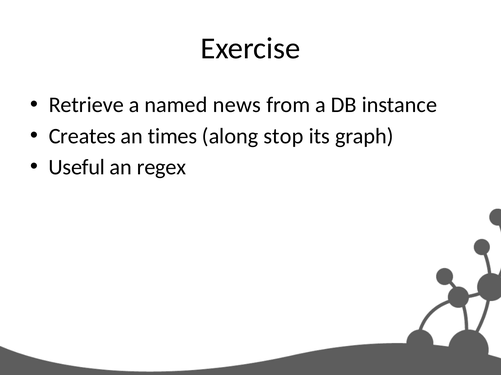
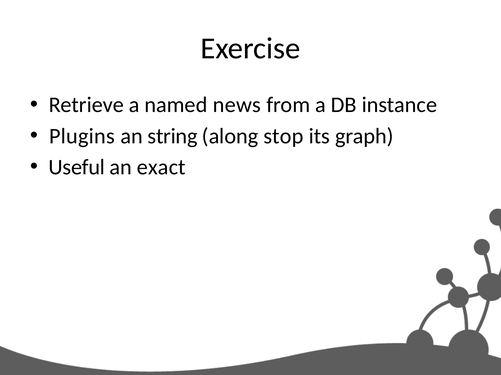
Creates: Creates -> Plugins (82, 136)
times: times -> string (173, 136)
regex: regex -> exact (161, 167)
